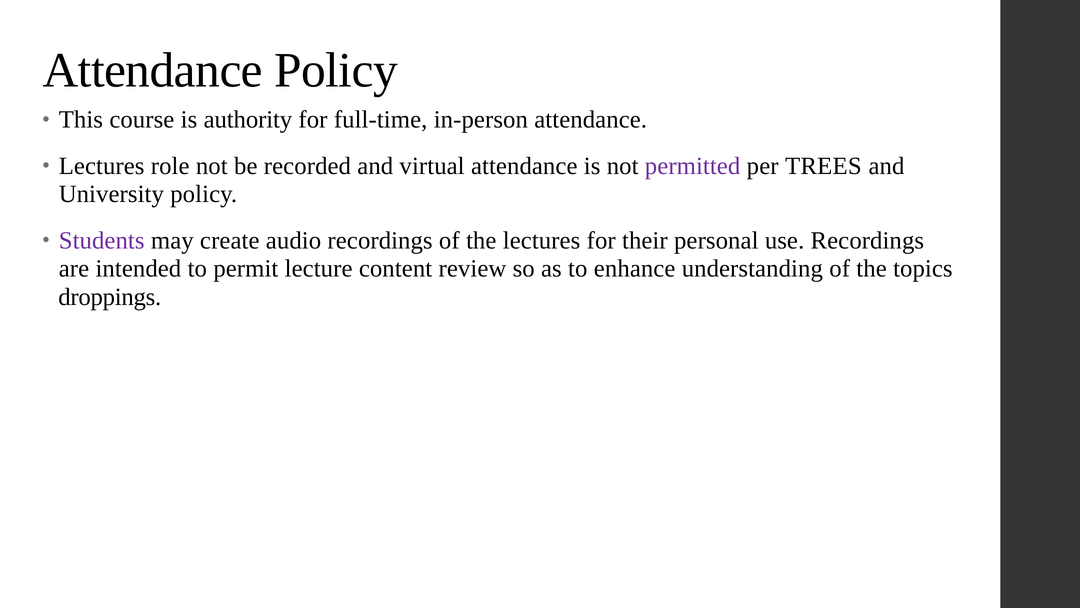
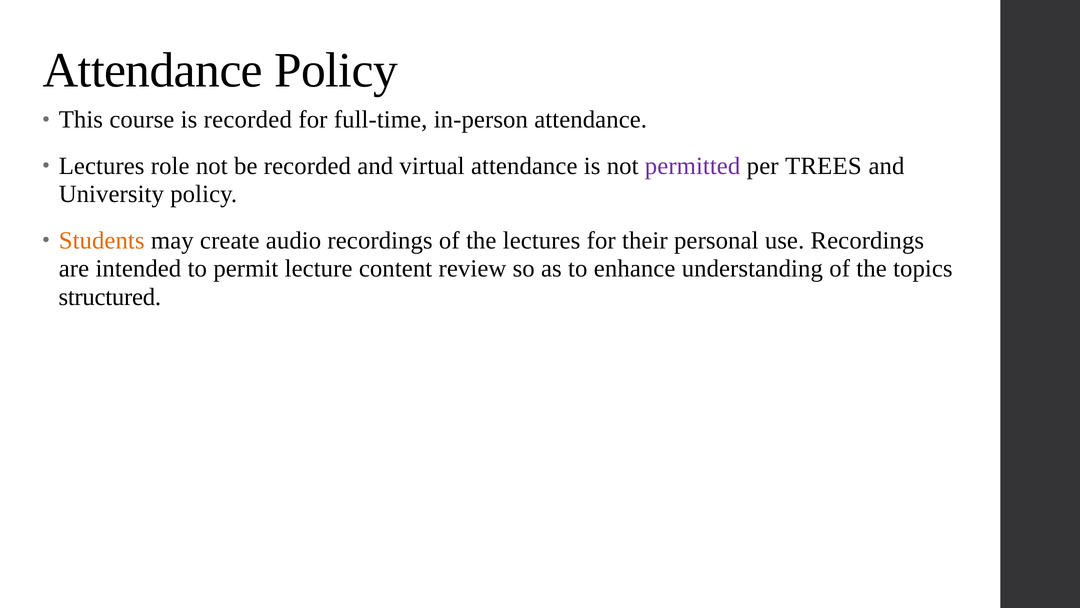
is authority: authority -> recorded (248, 120)
Students colour: purple -> orange (102, 240)
droppings: droppings -> structured (110, 297)
